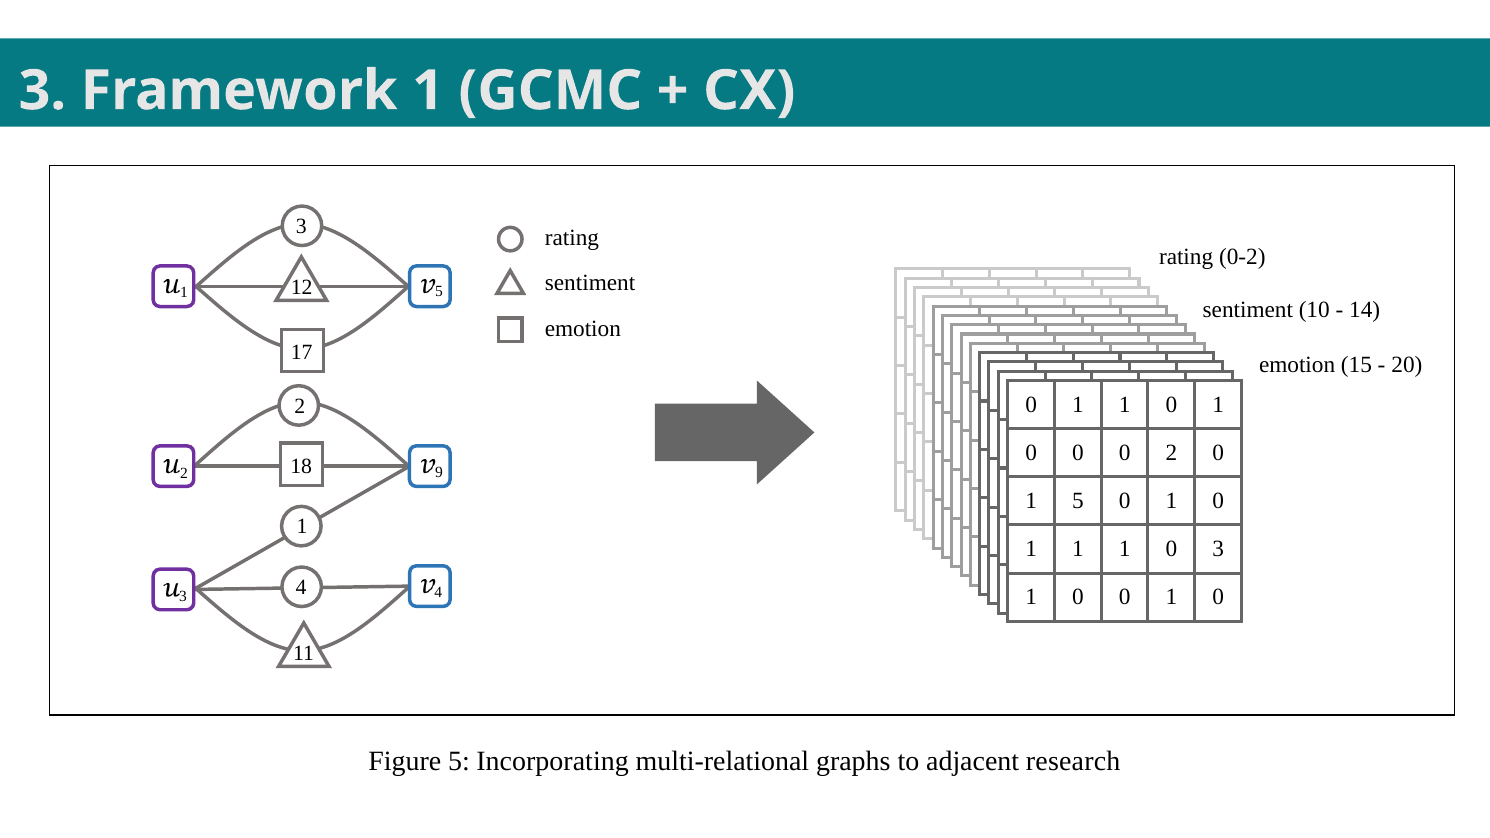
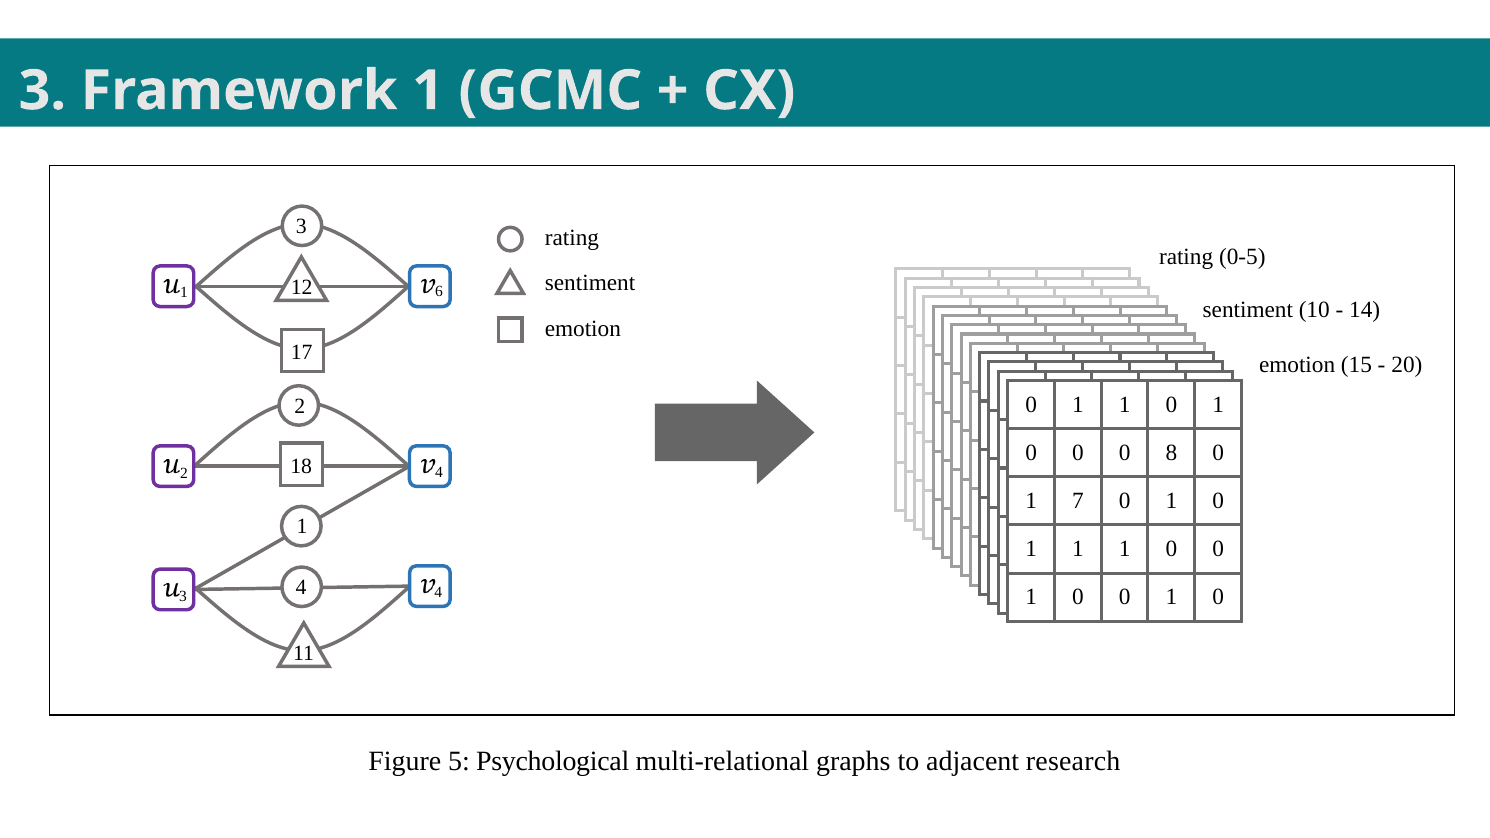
0-2: 0-2 -> 0-5 (1242, 257)
5: 5 -> 6 (439, 291)
0 2: 2 -> 8 (1171, 453)
2 9: 9 -> 4 (439, 472)
5: 5 -> 7 (1078, 501)
1 1 0 3: 3 -> 0 (1218, 549)
Incorporating: Incorporating -> Psychological (553, 761)
